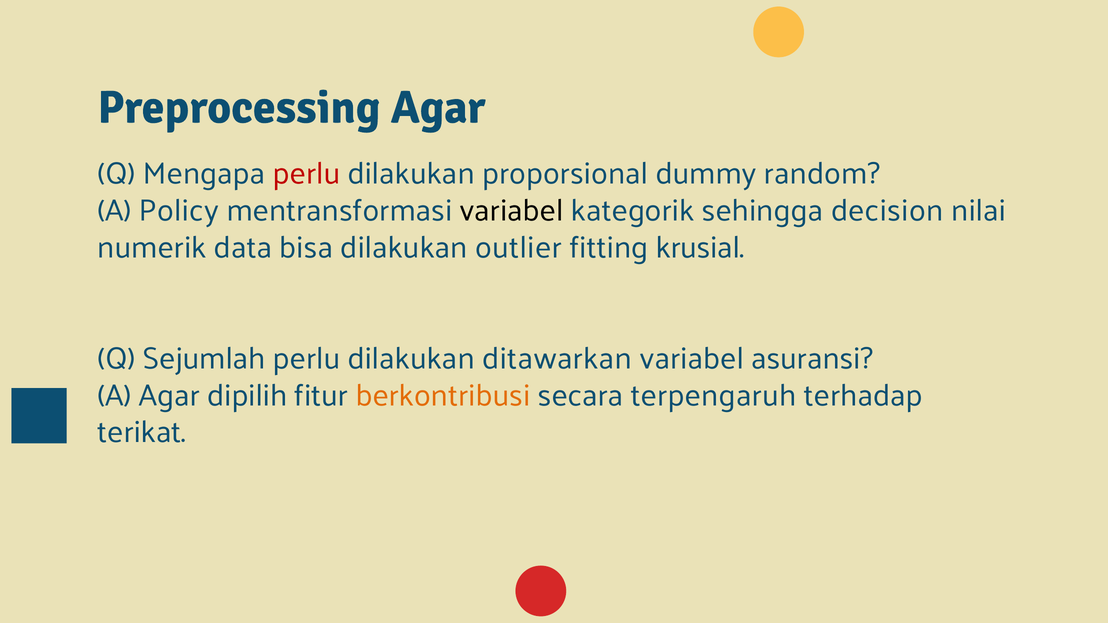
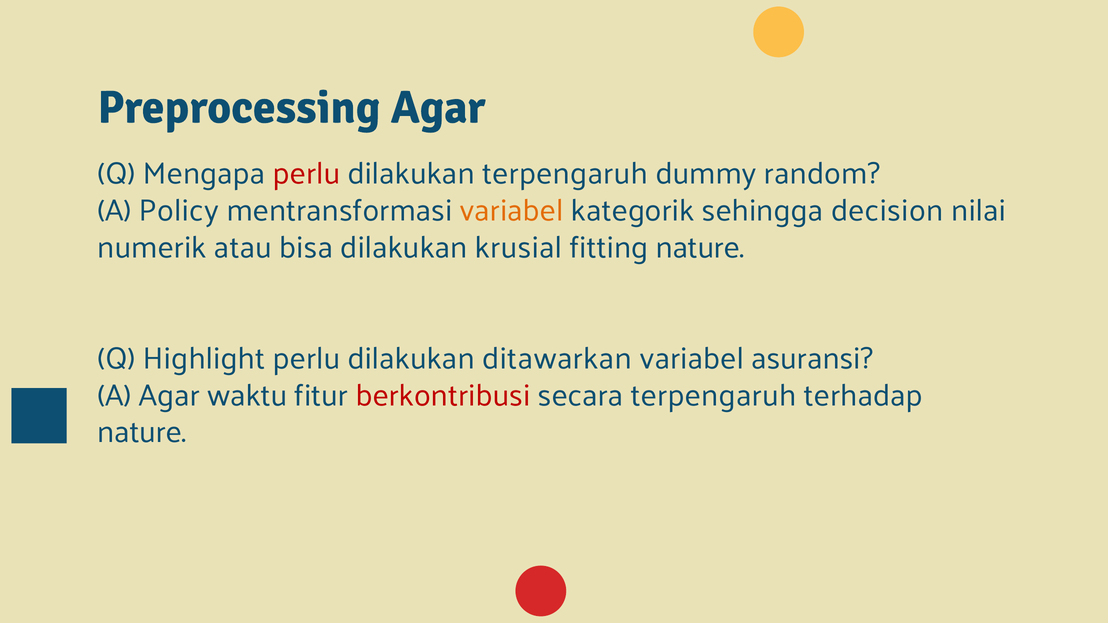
dilakukan proporsional: proporsional -> terpengaruh (565, 174)
variabel colour: black -> orange (512, 211)
data: data -> atau (243, 248)
outlier: outlier -> krusial (519, 248)
fitting krusial: krusial -> nature (700, 248)
Sejumlah: Sejumlah -> Highlight (204, 359)
dipilih: dipilih -> waktu (247, 396)
berkontribusi colour: orange -> red (443, 396)
terikat: terikat -> nature (142, 433)
